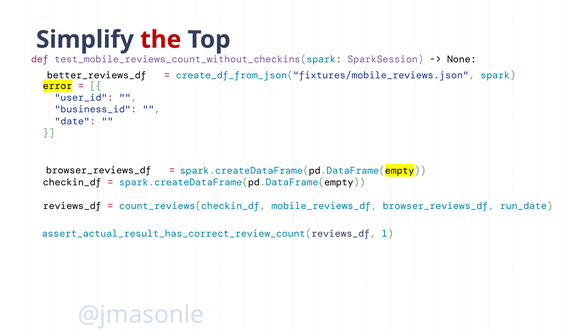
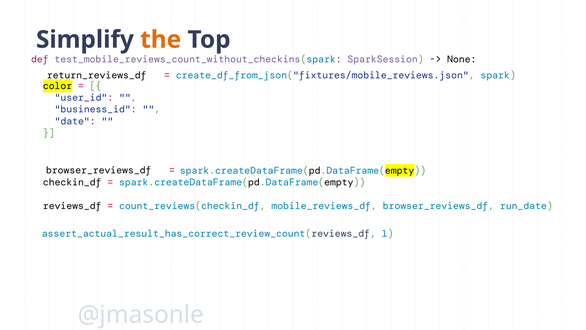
the colour: red -> orange (161, 40)
better_reviews_df: better_reviews_df -> return_reviews_df (97, 75)
error: error -> color (58, 86)
